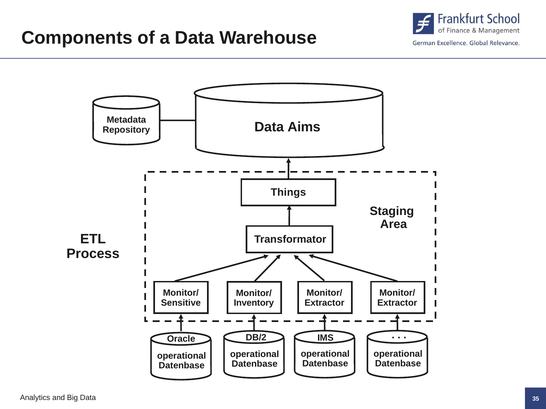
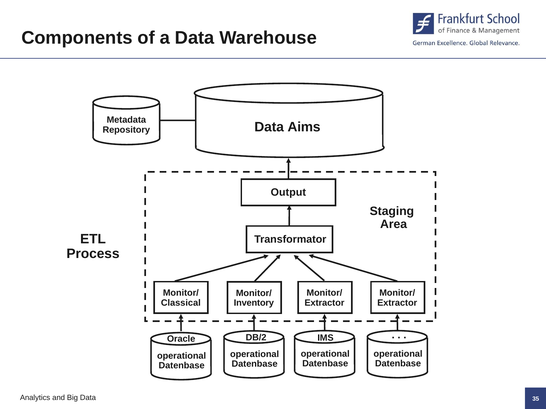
Things: Things -> Output (288, 192)
Sensitive: Sensitive -> Classical (181, 303)
